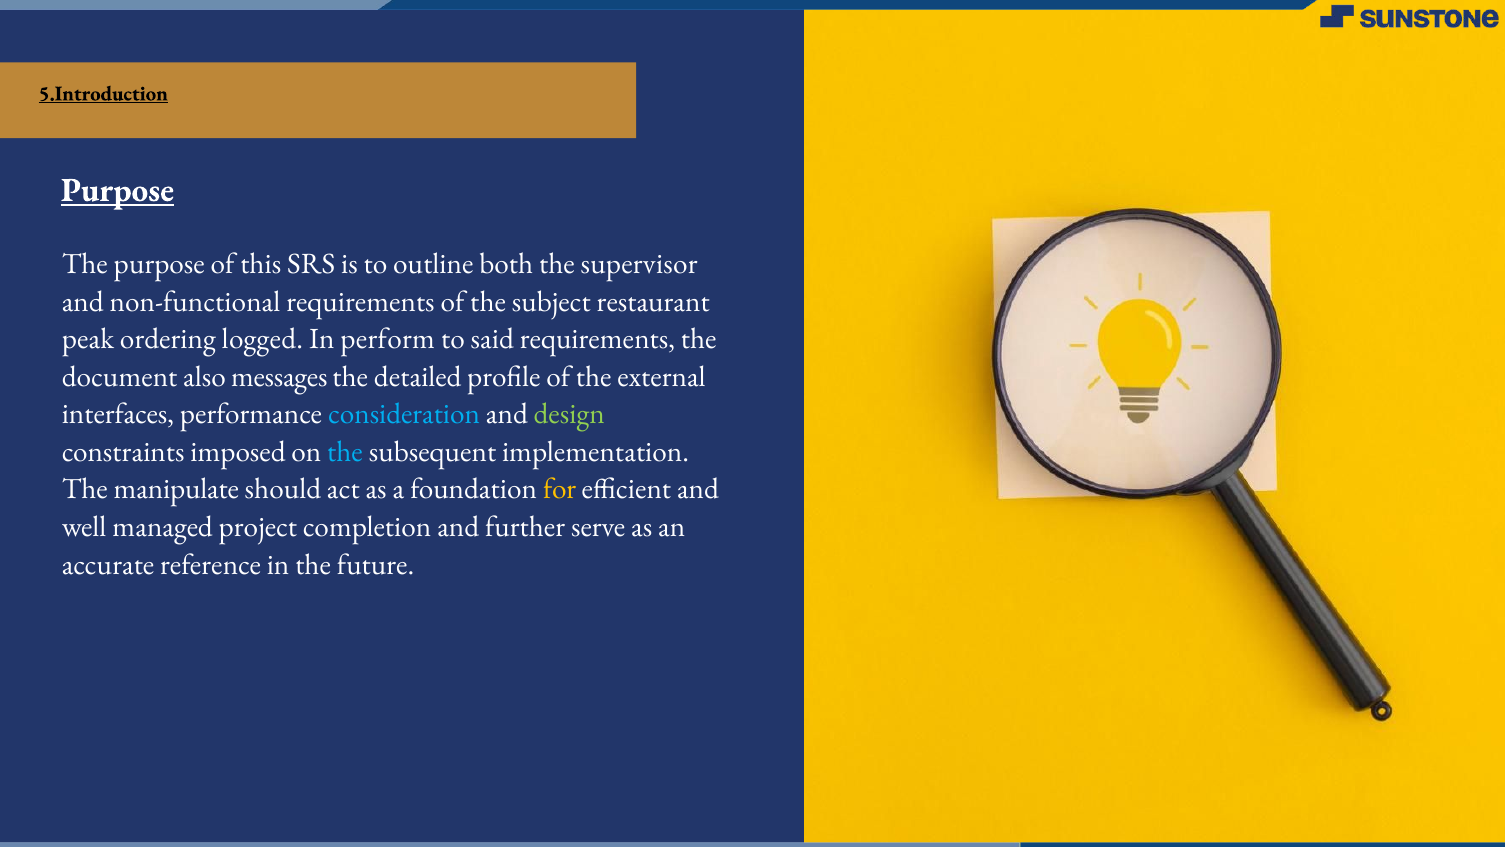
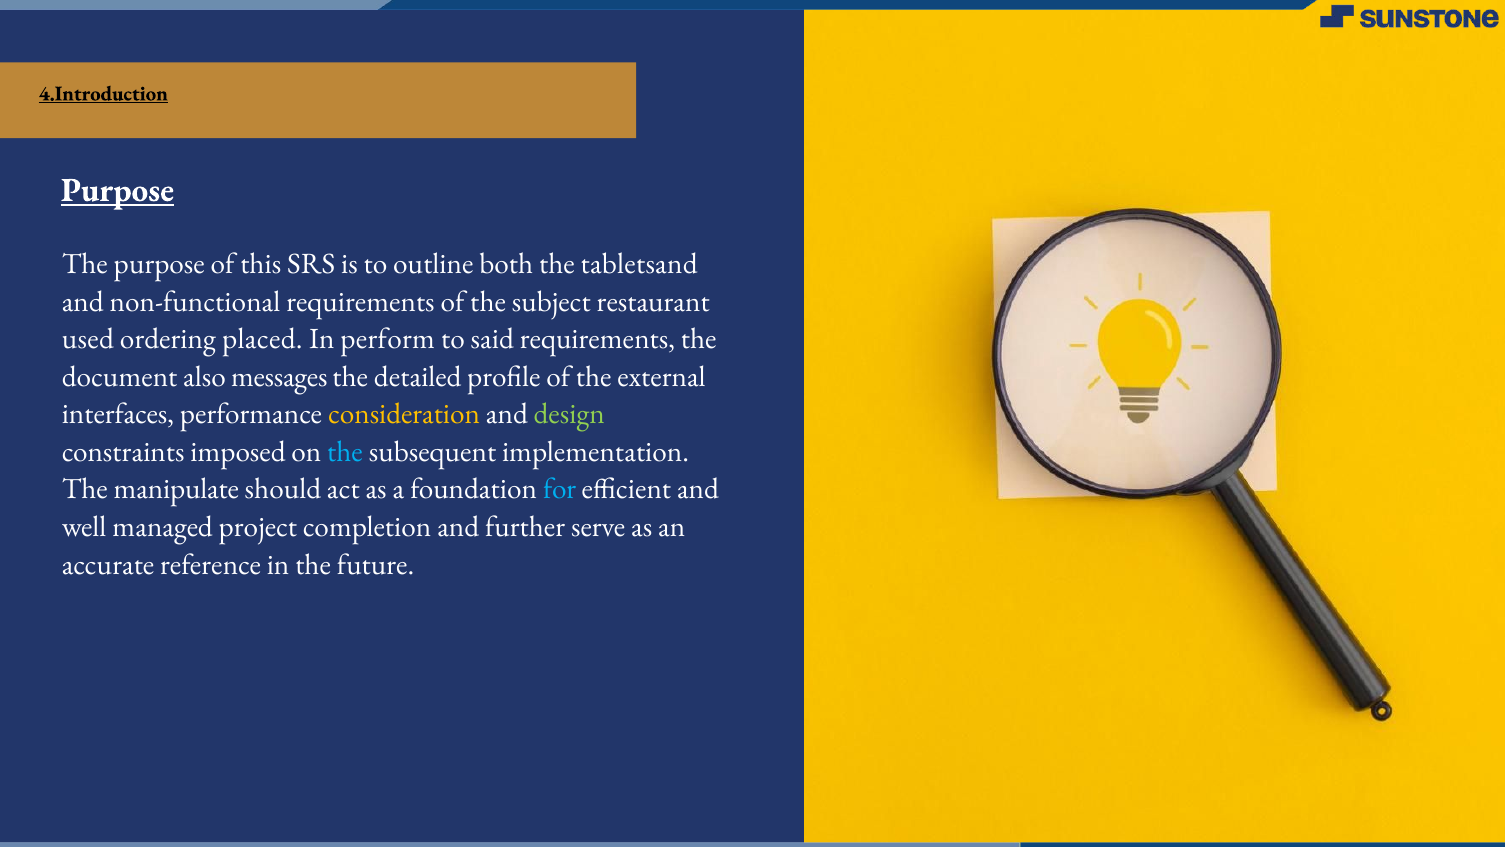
5.Introduction: 5.Introduction -> 4.Introduction (103, 93)
supervisor: supervisor -> tabletsand (639, 264)
peak: peak -> used (88, 339)
logged: logged -> placed (262, 339)
consideration colour: light blue -> yellow (404, 414)
for colour: yellow -> light blue (560, 489)
